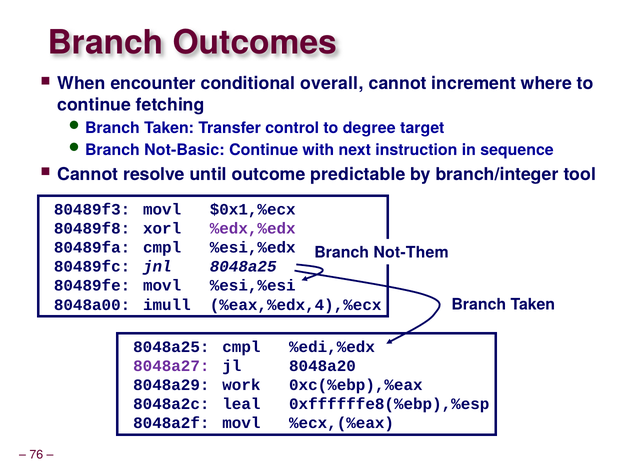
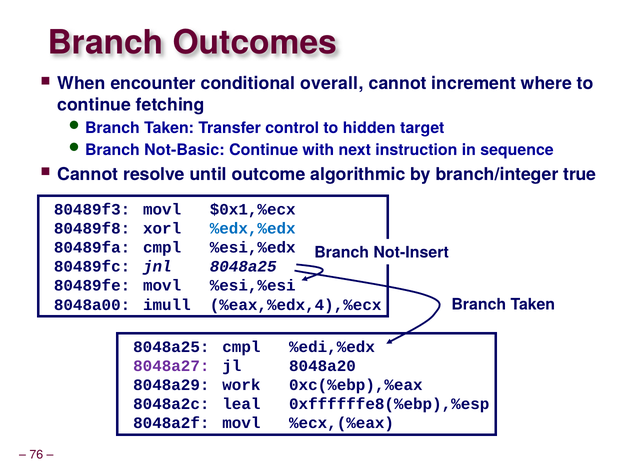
degree: degree -> hidden (369, 128)
predictable: predictable -> algorithmic (358, 174)
tool: tool -> true (580, 174)
%edx,%edx colour: purple -> blue (253, 228)
Not-Them: Not-Them -> Not-Insert (411, 253)
